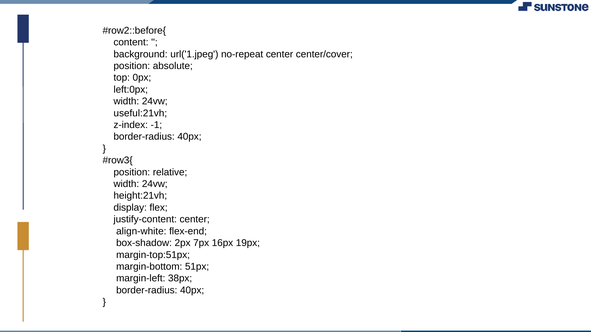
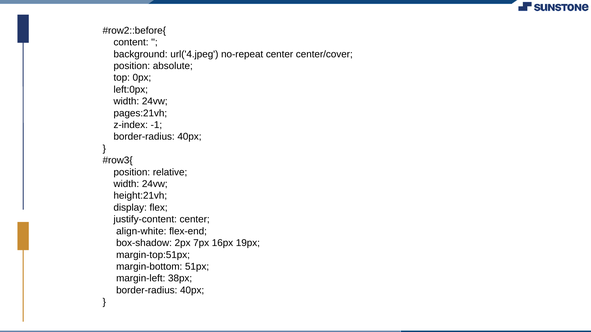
url('1.jpeg: url('1.jpeg -> url('4.jpeg (194, 54)
useful:21vh: useful:21vh -> pages:21vh (140, 113)
